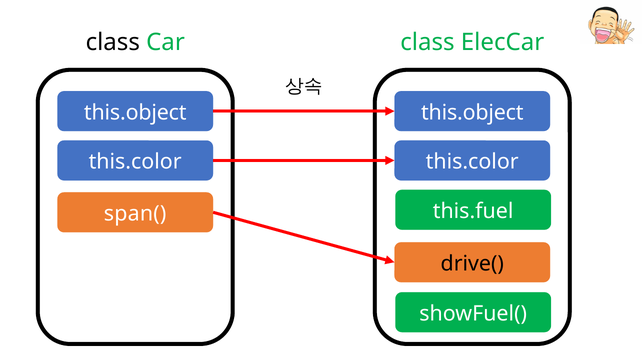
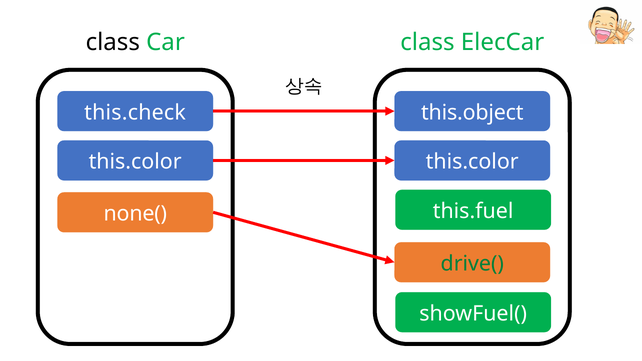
this.object: this.object -> this.check (135, 113)
span(: span( -> none( (135, 214)
drive( colour: black -> green (472, 264)
